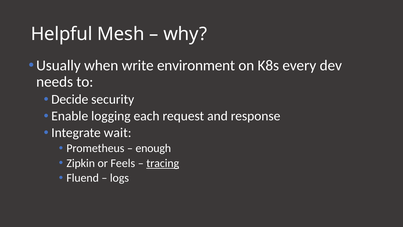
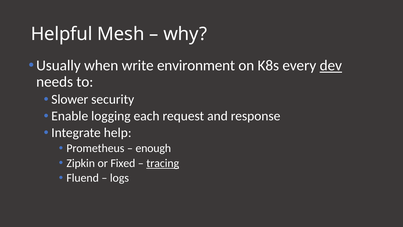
dev underline: none -> present (331, 65)
Decide: Decide -> Slower (70, 99)
wait: wait -> help (118, 133)
Feels: Feels -> Fixed (123, 163)
